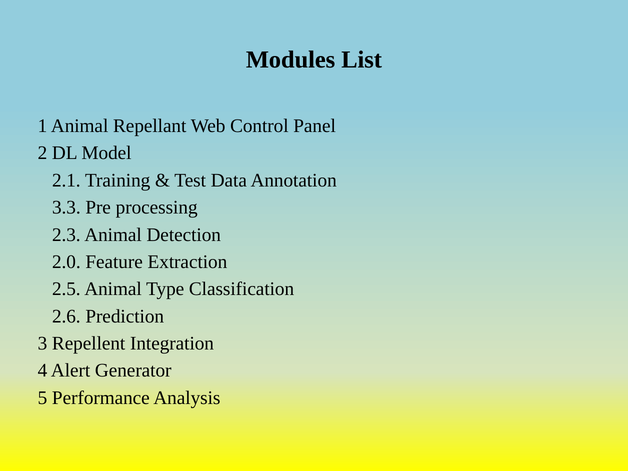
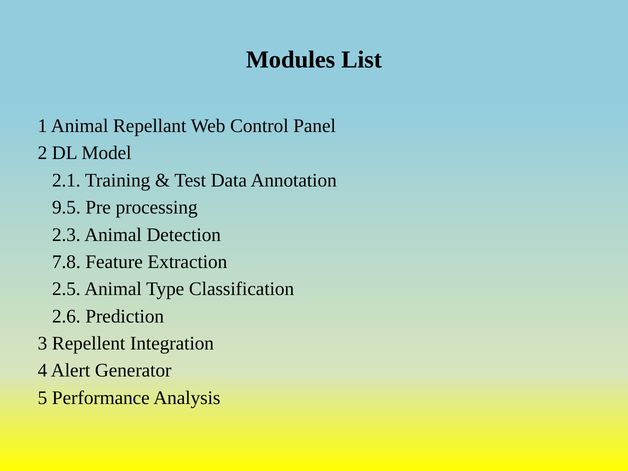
3.3: 3.3 -> 9.5 (66, 207)
2.0: 2.0 -> 7.8 (66, 262)
